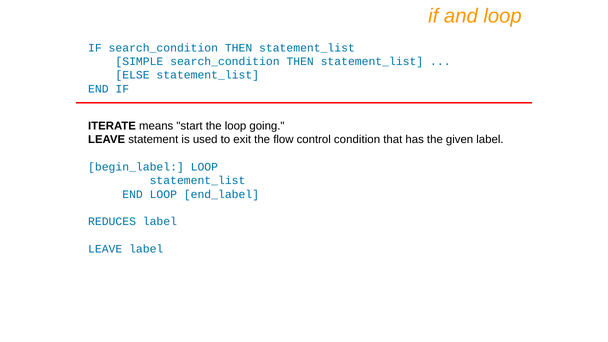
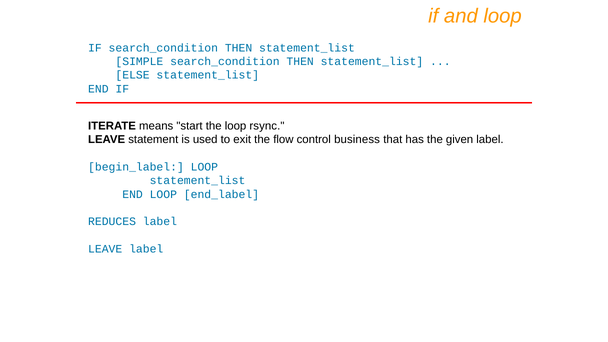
going: going -> rsync (267, 126)
condition: condition -> business (357, 140)
